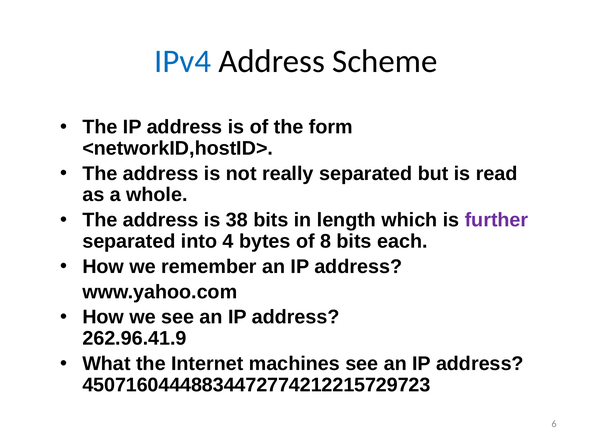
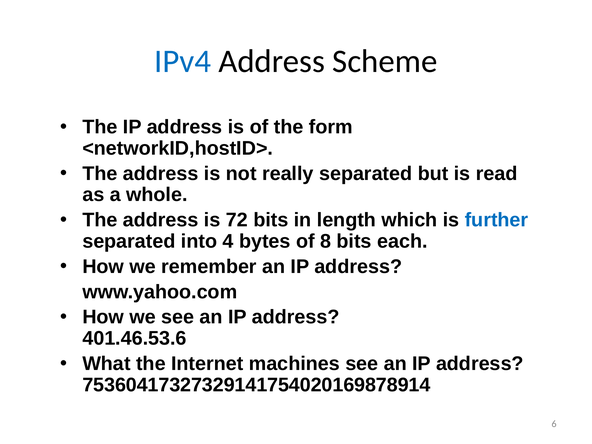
38: 38 -> 72 (237, 220)
further colour: purple -> blue (497, 220)
262.96.41.9: 262.96.41.9 -> 401.46.53.6 (134, 338)
45071604448834472774212215729723: 45071604448834472774212215729723 -> 75360417327329141754020169878914 (256, 385)
